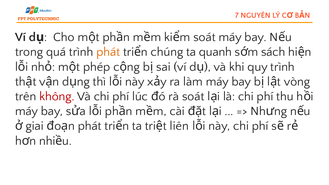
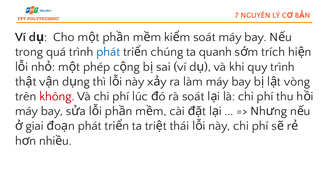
phát colour: orange -> blue (108, 52)
sách: sách -> trích (273, 52)
liên: liên -> thái (179, 126)
